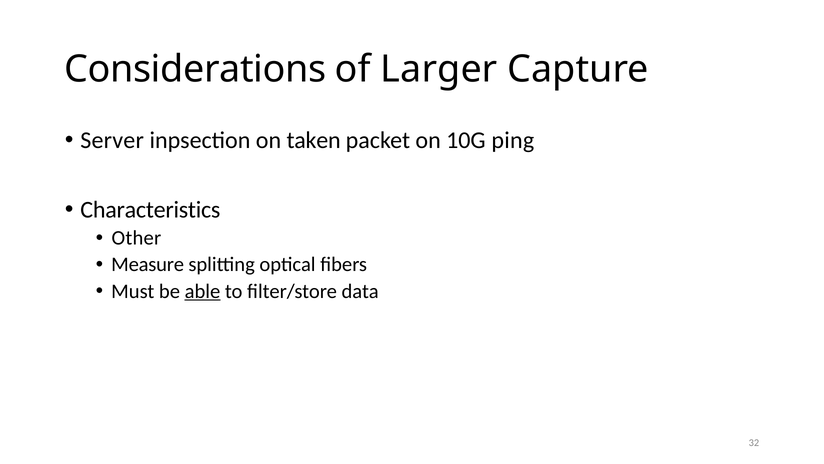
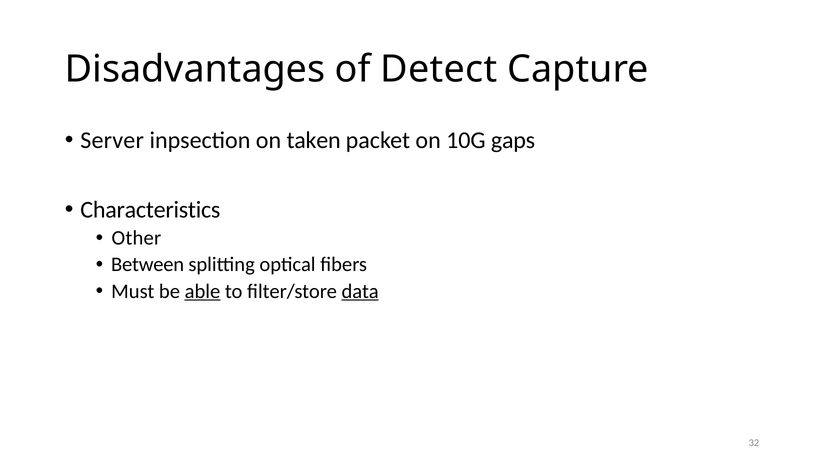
Considerations: Considerations -> Disadvantages (195, 69)
Larger: Larger -> Detect (439, 69)
ping: ping -> gaps (513, 140)
Measure: Measure -> Between (148, 264)
data underline: none -> present (360, 291)
